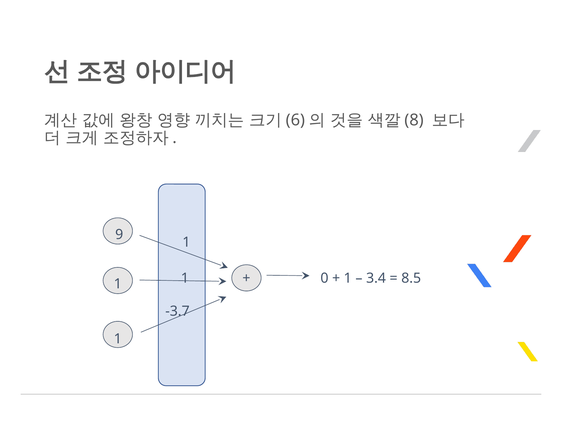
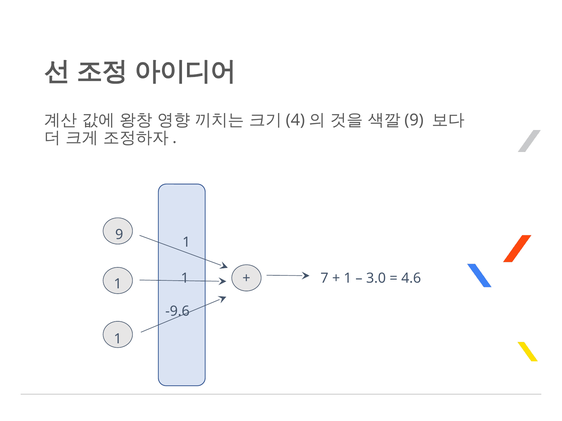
6: 6 -> 4 (295, 120)
8: 8 -> 9 (414, 120)
0: 0 -> 7 (325, 279)
3.4: 3.4 -> 3.0 (376, 279)
8.5: 8.5 -> 4.6 (411, 279)
-3.7: -3.7 -> -9.6 (177, 312)
